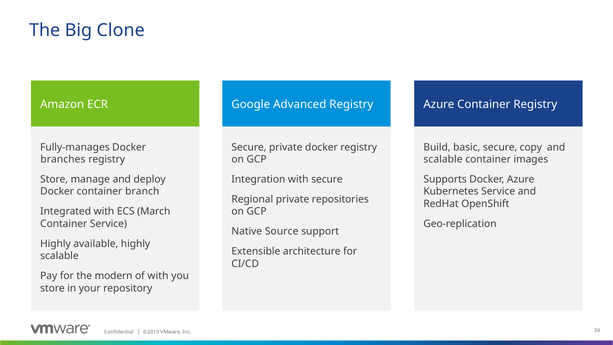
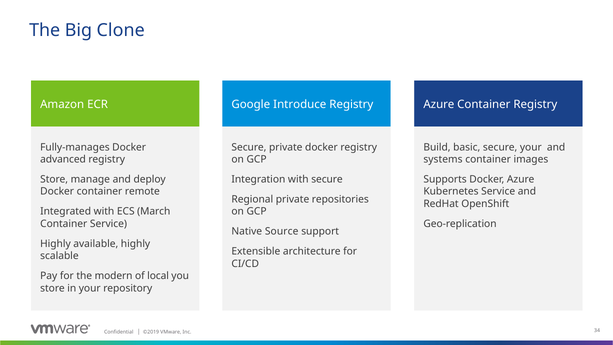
Advanced: Advanced -> Introduce (300, 104)
secure copy: copy -> your (531, 147)
branches: branches -> advanced (63, 159)
scalable: scalable -> systems (443, 159)
branch: branch -> remote (142, 192)
of with: with -> local (158, 276)
